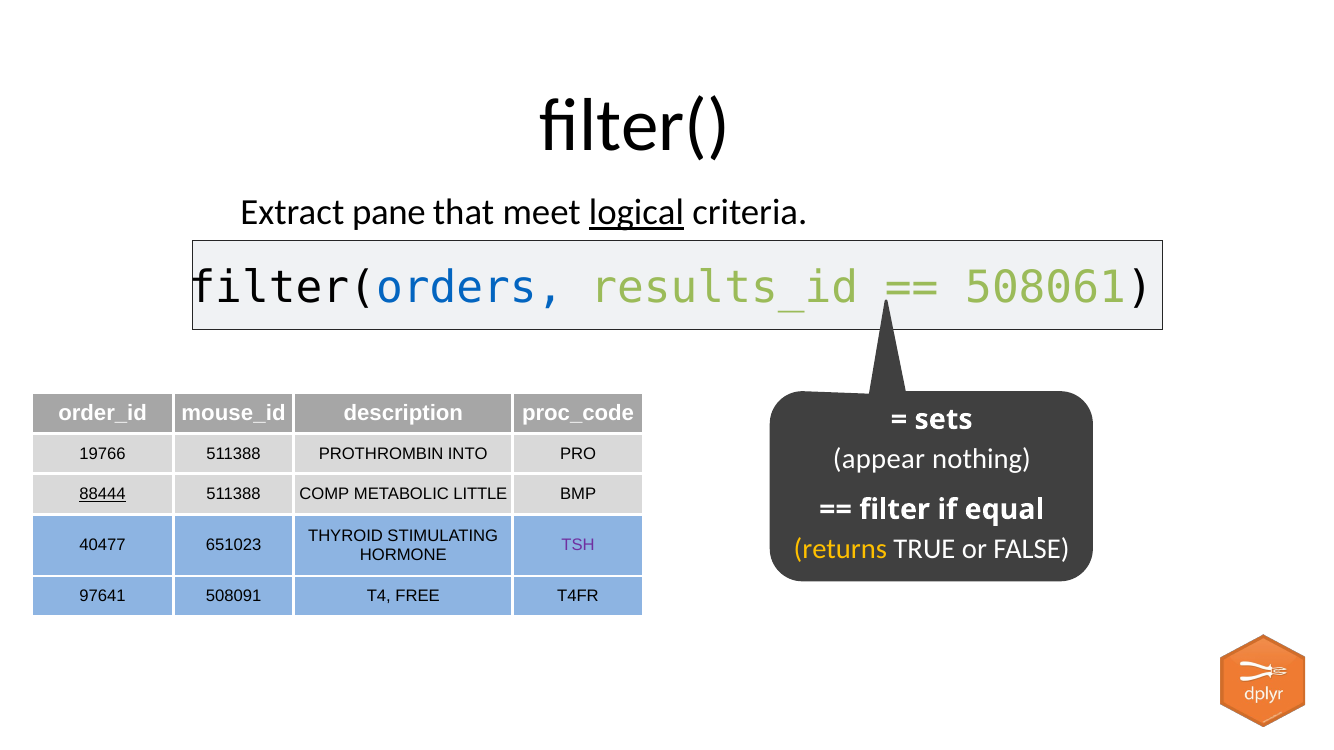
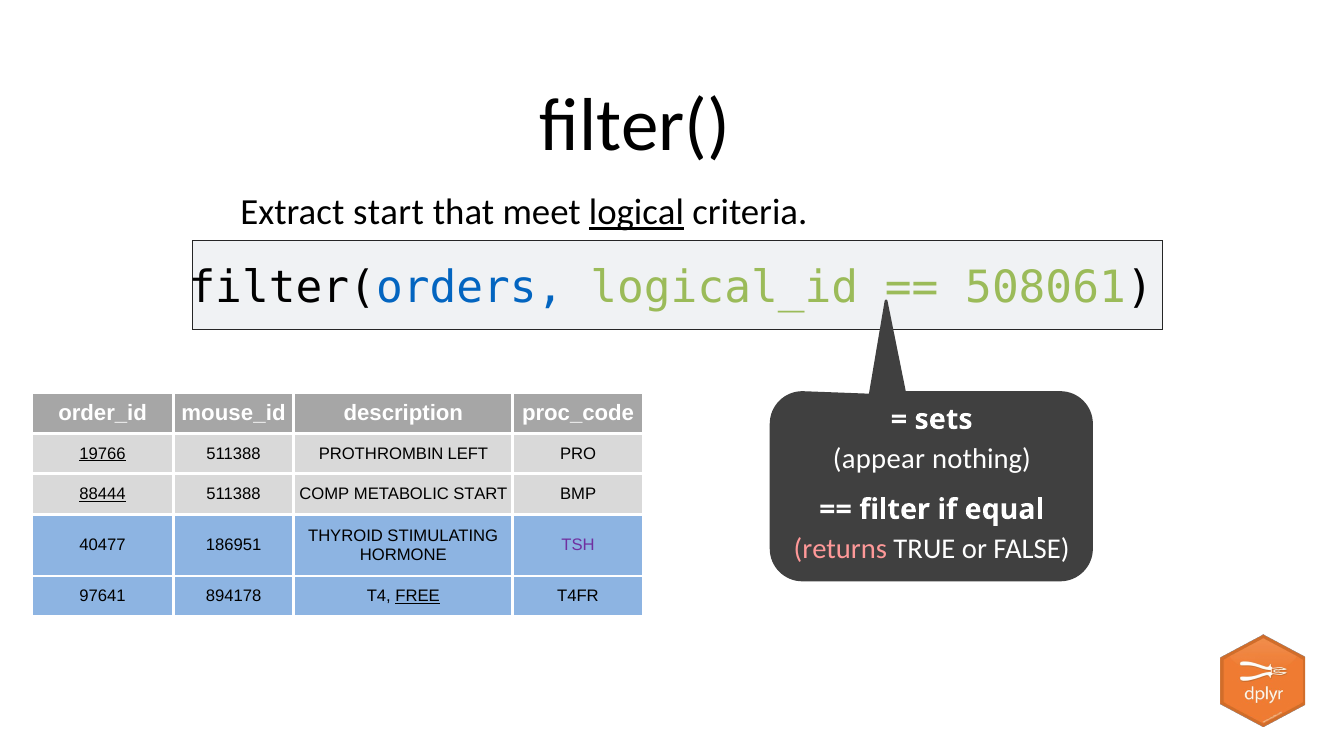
Extract pane: pane -> start (388, 213)
results_id: results_id -> logical_id (724, 288)
19766 underline: none -> present (103, 454)
INTO: INTO -> LEFT (468, 454)
METABOLIC LITTLE: LITTLE -> START (480, 495)
651023: 651023 -> 186951 (234, 546)
returns colour: yellow -> pink (840, 550)
508091: 508091 -> 894178 (234, 597)
FREE underline: none -> present (418, 597)
